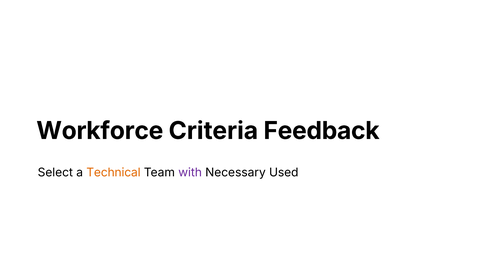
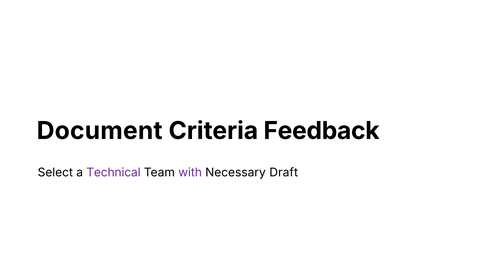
Workforce: Workforce -> Document (100, 131)
Technical colour: orange -> purple (113, 173)
Used: Used -> Draft (284, 173)
